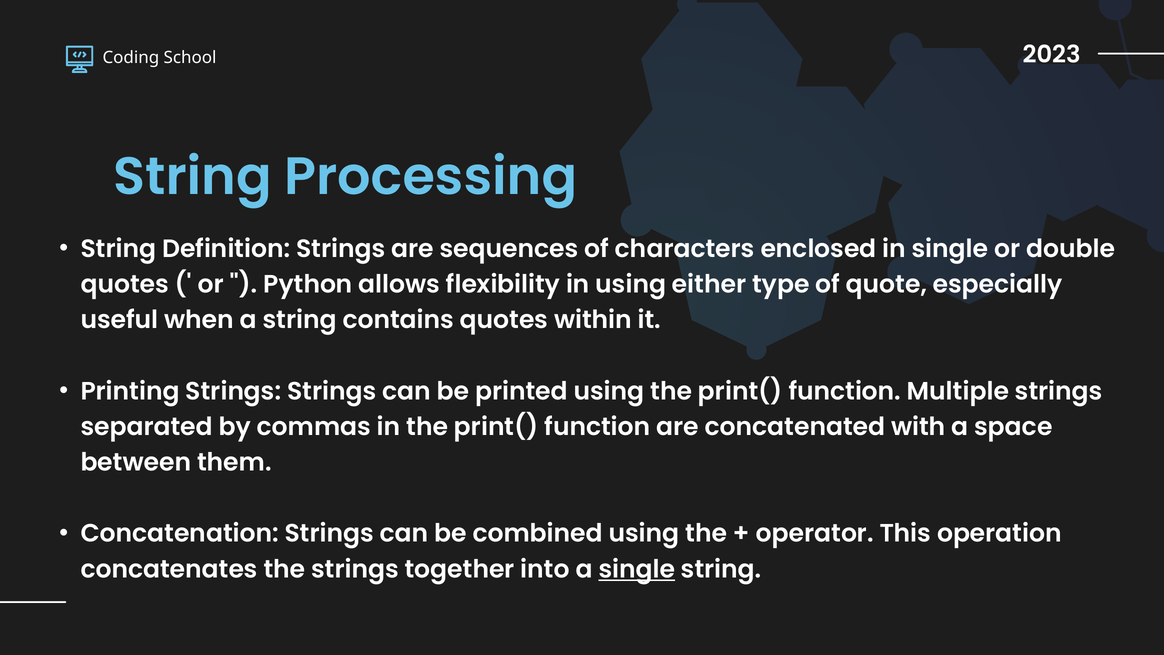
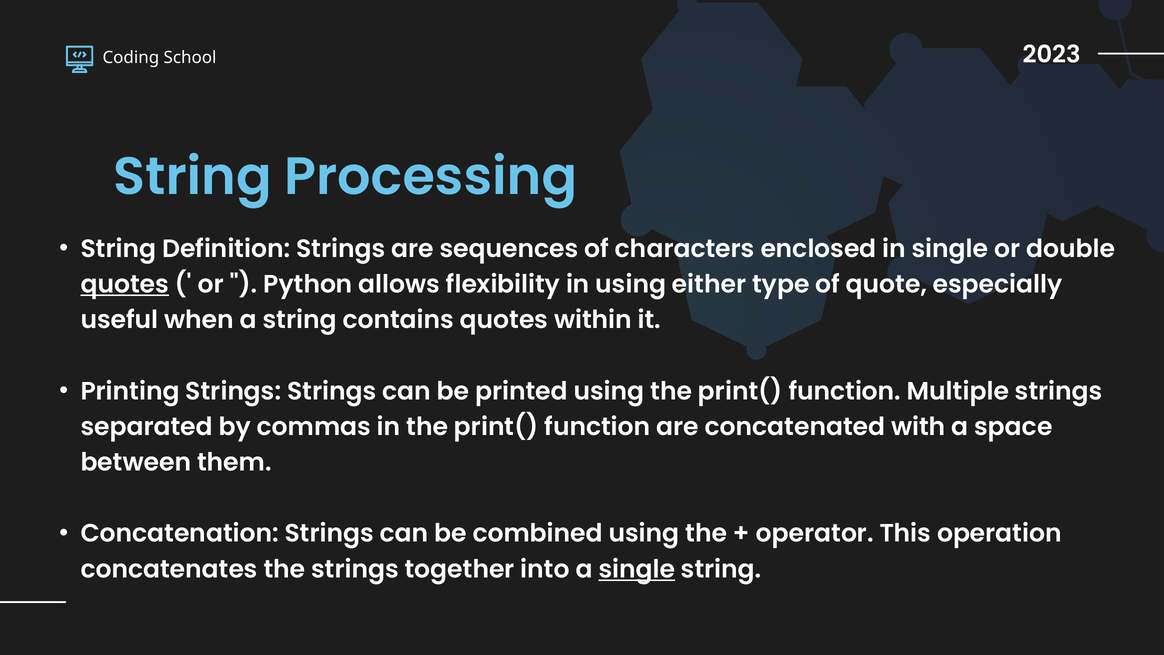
quotes underline: none -> present (125, 284)
